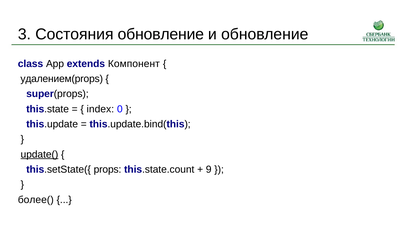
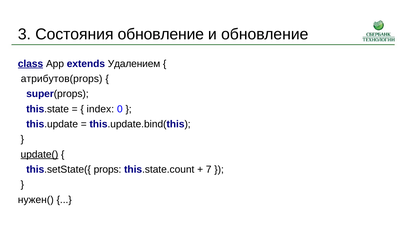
class underline: none -> present (30, 64)
Компонент: Компонент -> Удалением (134, 64)
удалением(props: удалением(props -> атрибутов(props (62, 79)
9: 9 -> 7 (209, 169)
более(: более( -> нужен( (36, 200)
